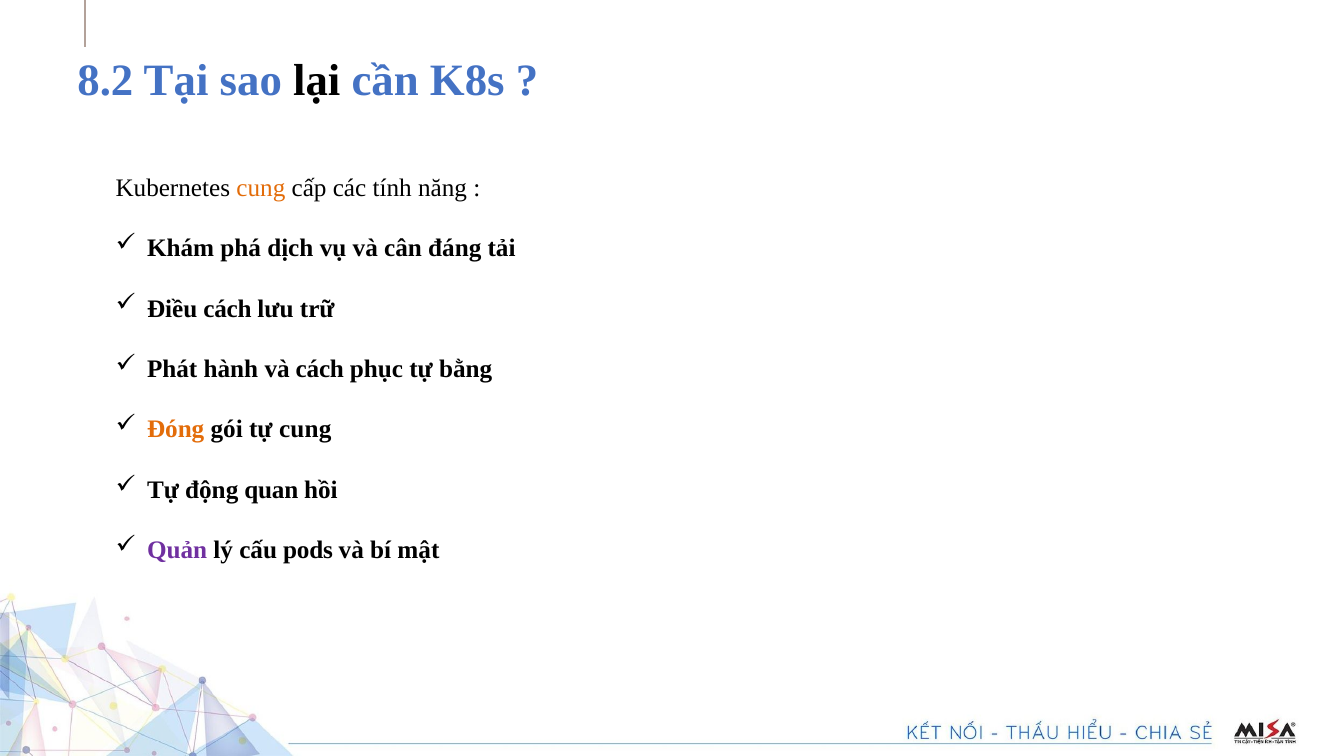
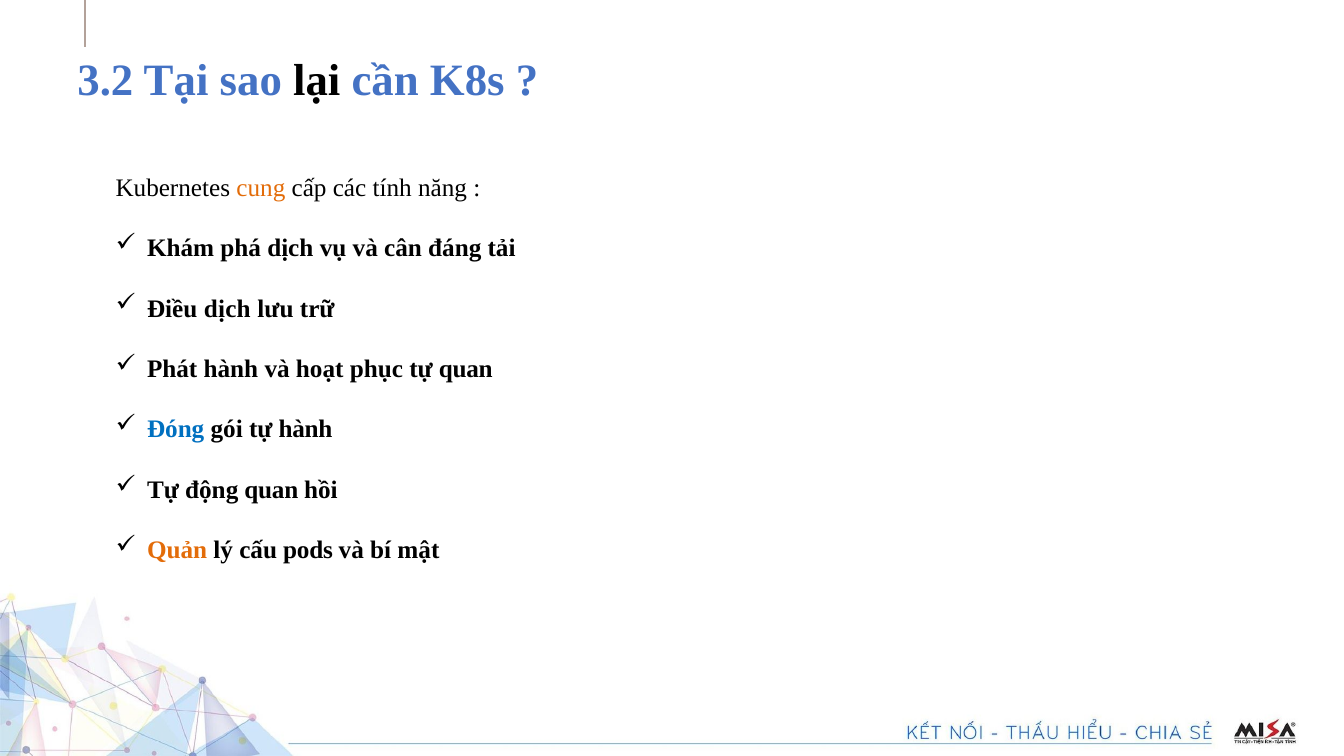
8.2: 8.2 -> 3.2 (105, 81)
Điều cách: cách -> dịch (227, 309)
và cách: cách -> hoạt (320, 369)
tự bằng: bằng -> quan (466, 369)
Đóng colour: orange -> blue (176, 430)
tự cung: cung -> hành (306, 430)
Quản colour: purple -> orange (177, 551)
